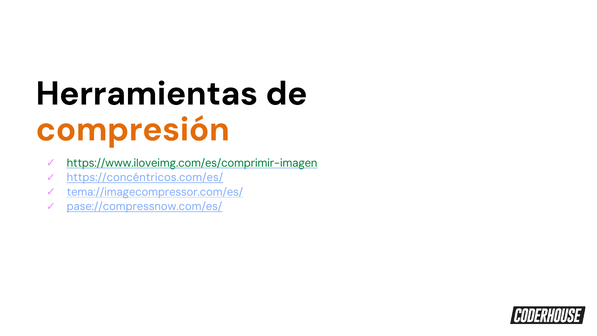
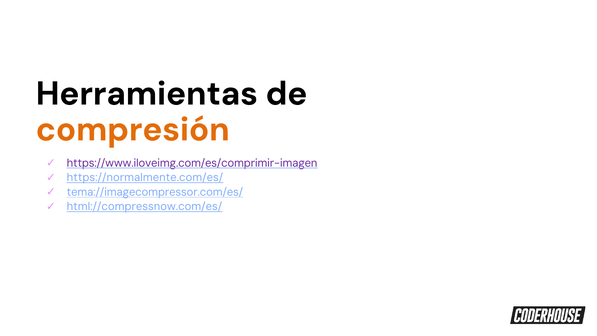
https://www.iloveimg.com/es/comprimir-imagen colour: green -> purple (192, 163)
https://concéntricos.com/es/: https://concéntricos.com/es/ -> https://normalmente.com/es/ (145, 177)
pase://compressnow.com/es/: pase://compressnow.com/es/ -> html://compressnow.com/es/ (144, 207)
